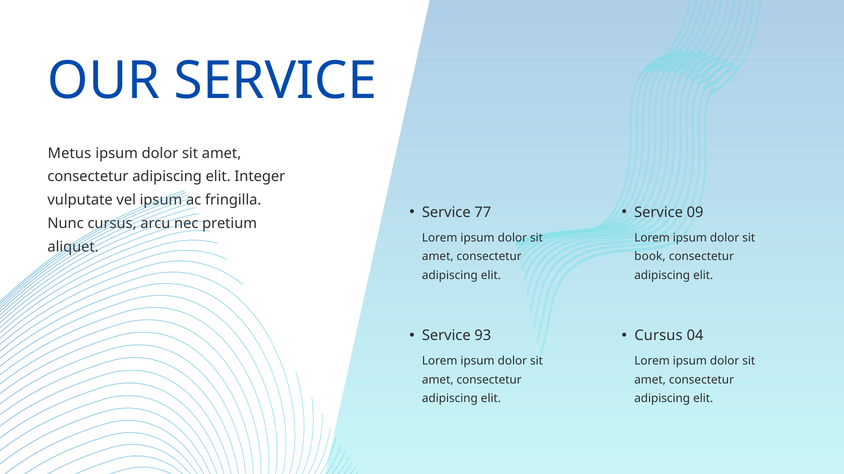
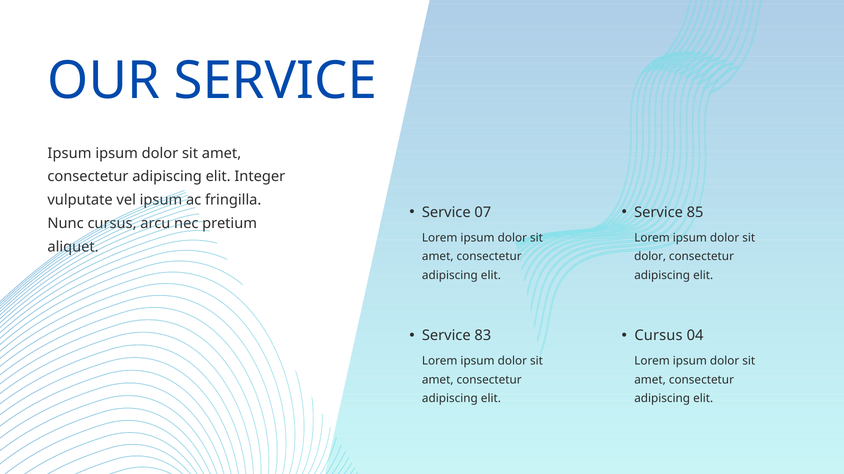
Metus: Metus -> Ipsum (69, 153)
77: 77 -> 07 (483, 213)
09: 09 -> 85 (695, 213)
book: book -> dolor (650, 257)
93: 93 -> 83 (483, 336)
